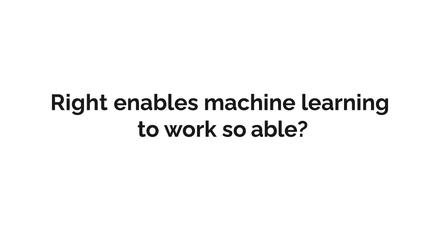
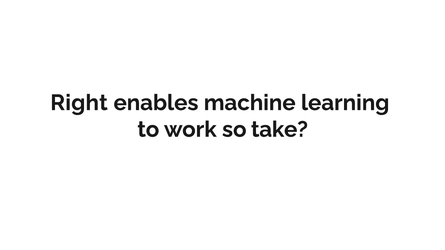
able: able -> take (279, 130)
